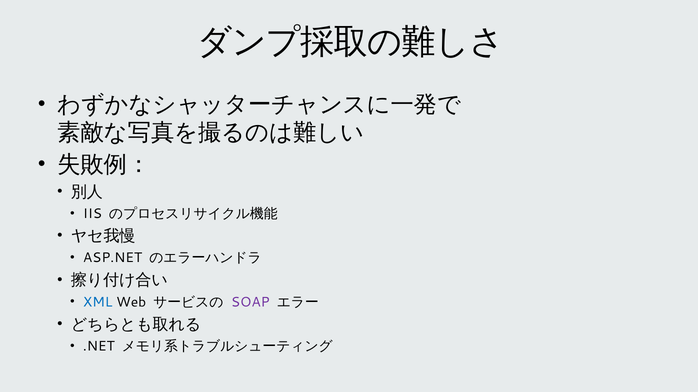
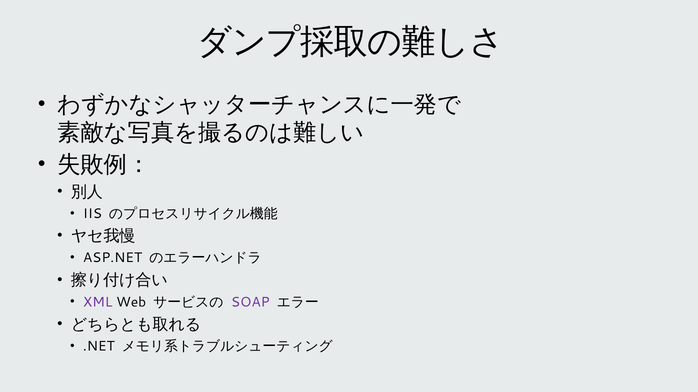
XML colour: blue -> purple (98, 303)
